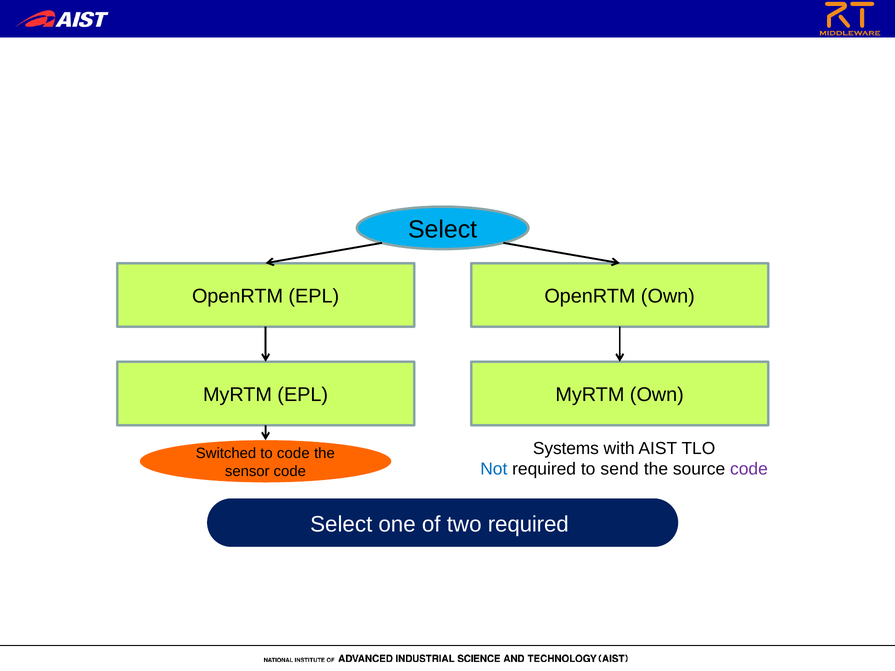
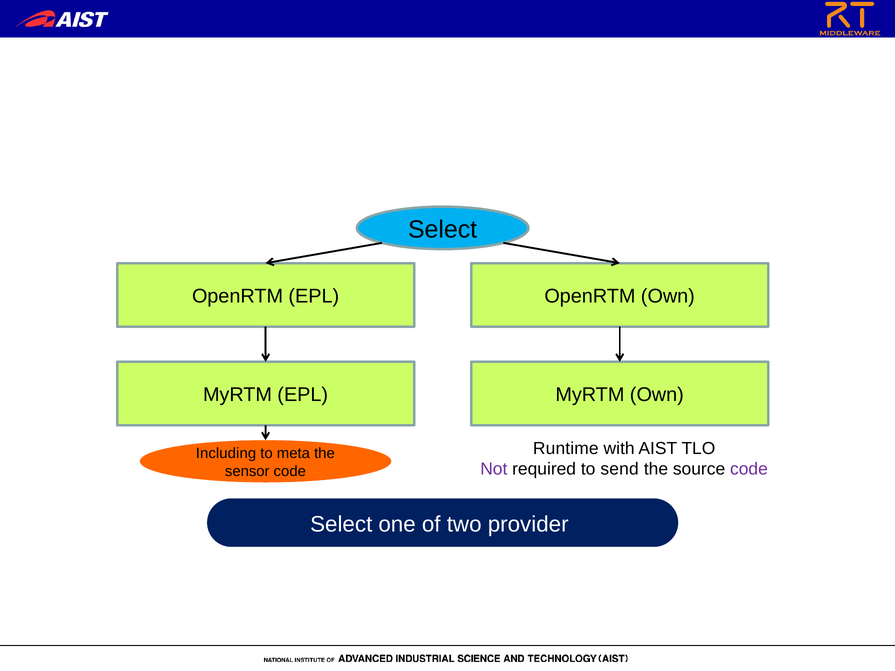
Systems: Systems -> Runtime (566, 449)
Switched: Switched -> Including (226, 454)
to code: code -> meta (293, 454)
Not colour: blue -> purple (494, 469)
two required: required -> provider (528, 524)
